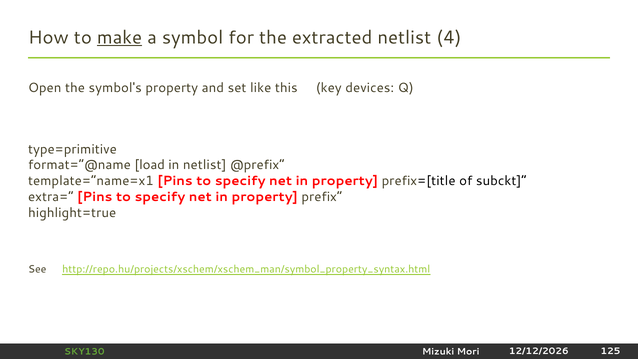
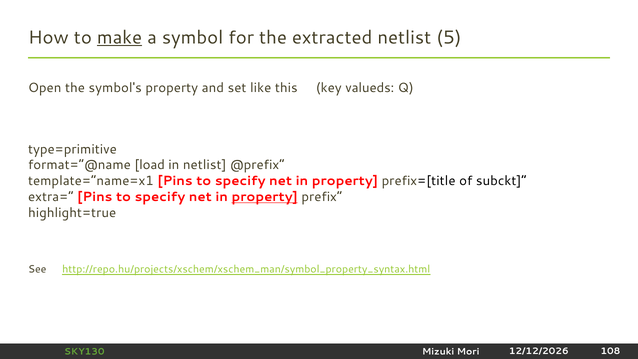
4: 4 -> 5 (449, 37)
devices: devices -> valueds (370, 88)
property underline: none -> present (265, 197)
125: 125 -> 108 (610, 351)
